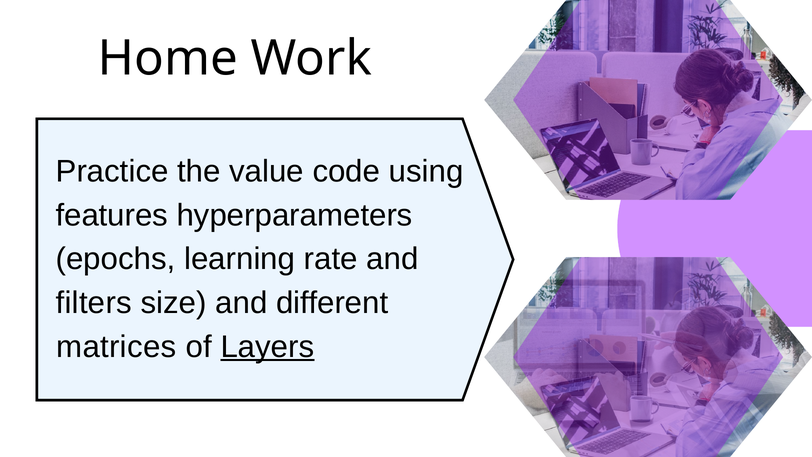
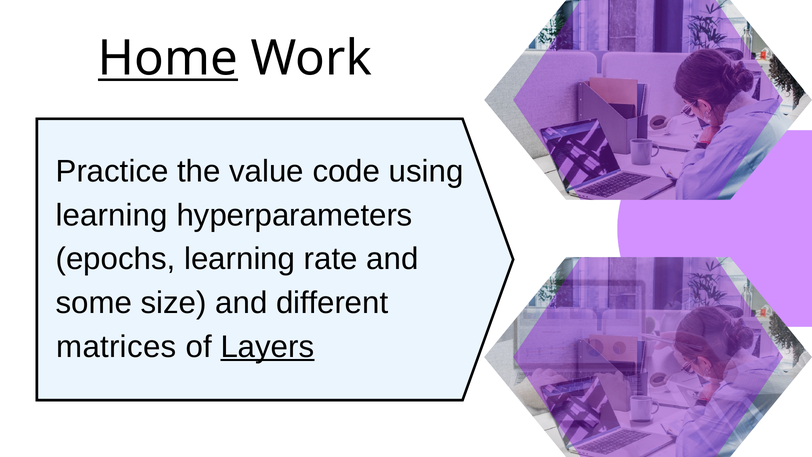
Home underline: none -> present (168, 59)
features: features -> learning (112, 215)
filters: filters -> some (94, 303)
